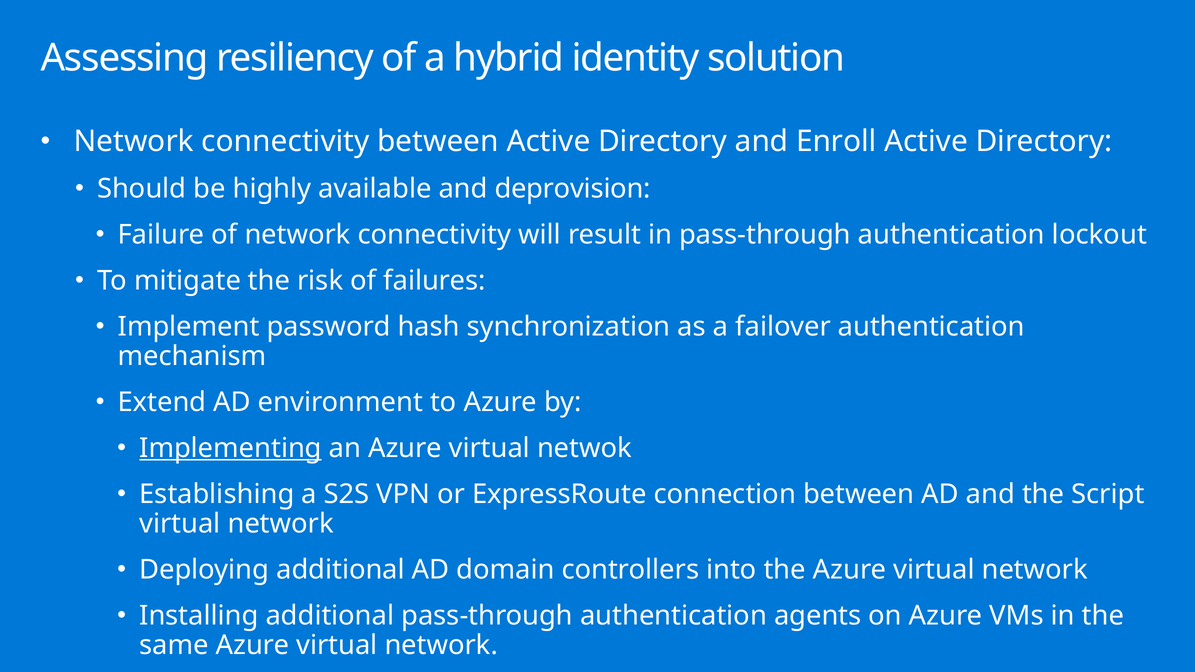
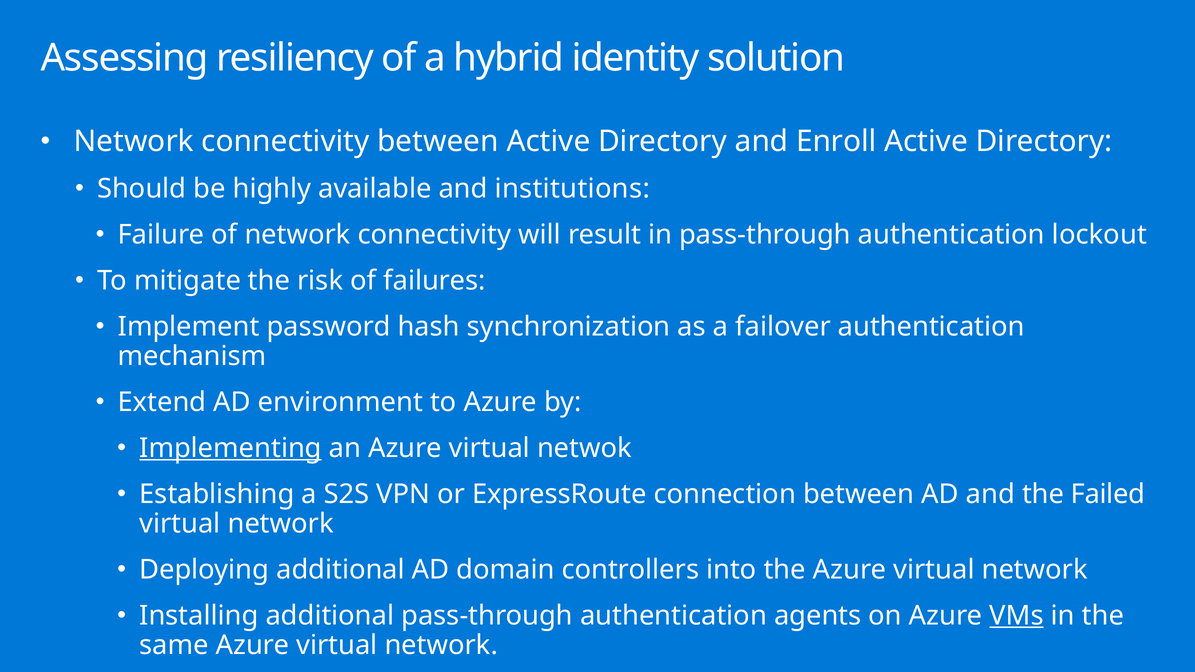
deprovision: deprovision -> institutions (572, 189)
Script: Script -> Failed (1108, 494)
VMs underline: none -> present (1017, 616)
